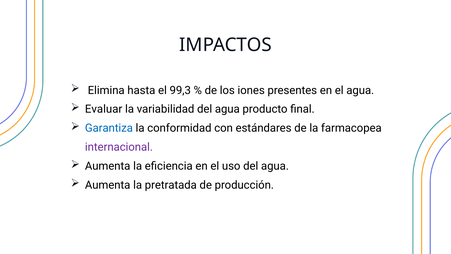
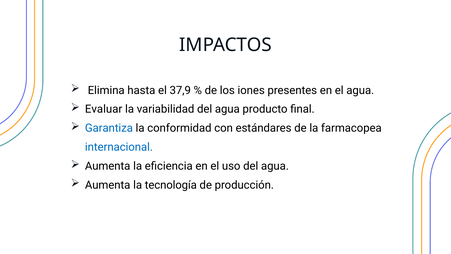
99,3: 99,3 -> 37,9 (180, 90)
internacional colour: purple -> blue (119, 147)
pretratada: pretratada -> tecnología (171, 185)
